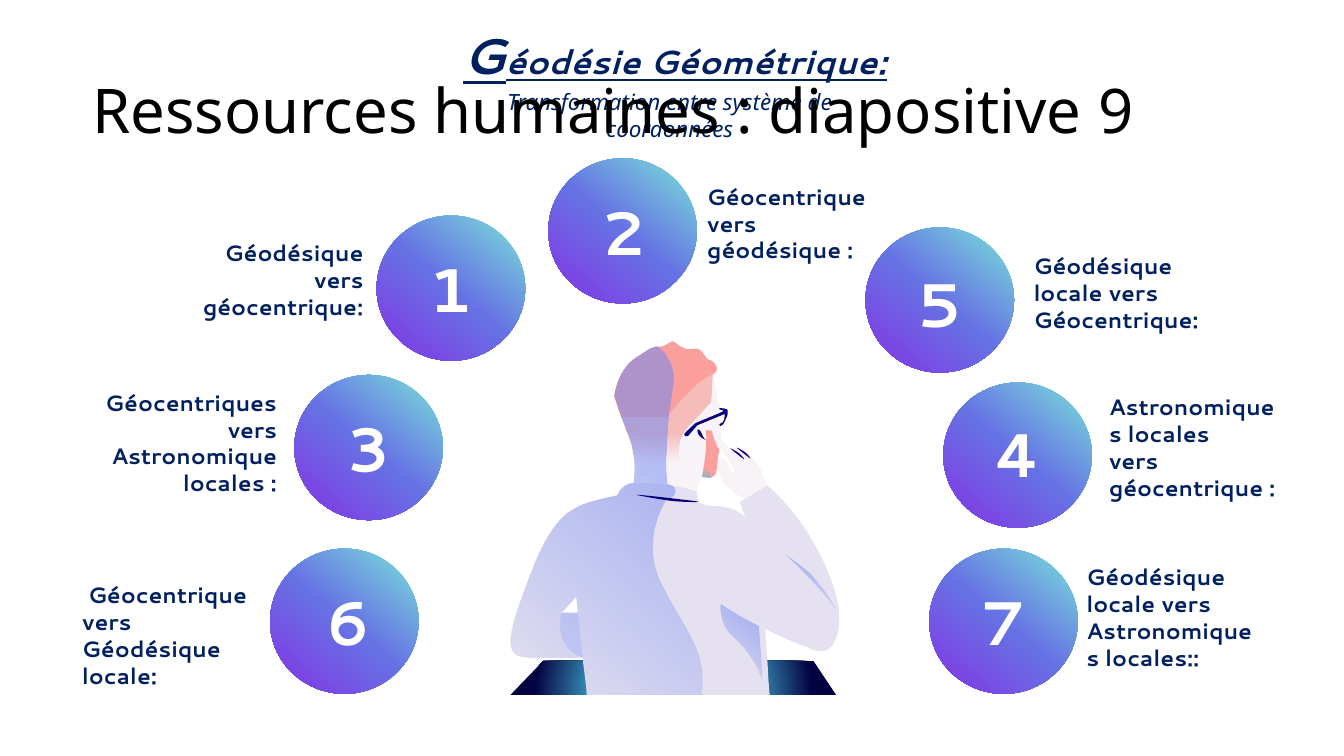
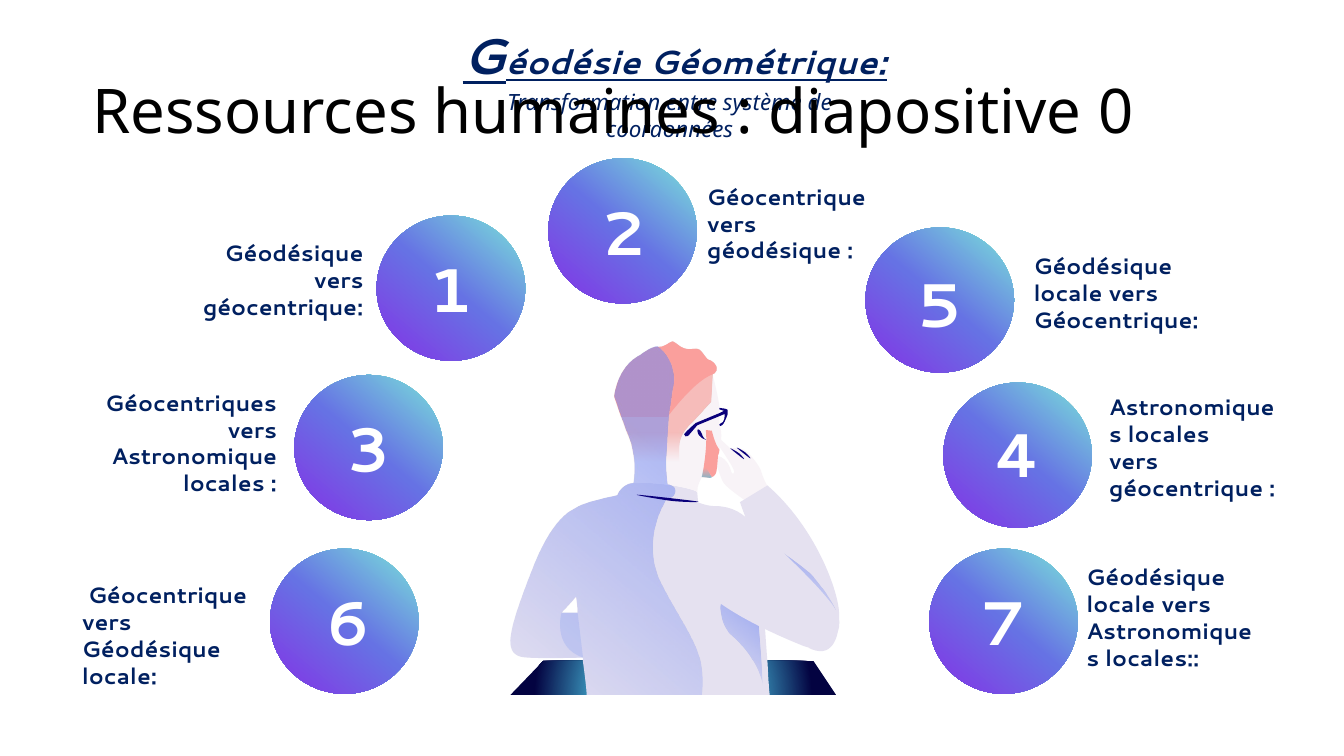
9: 9 -> 0 (1116, 113)
